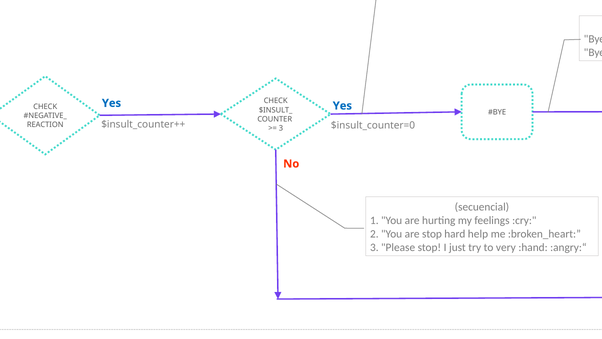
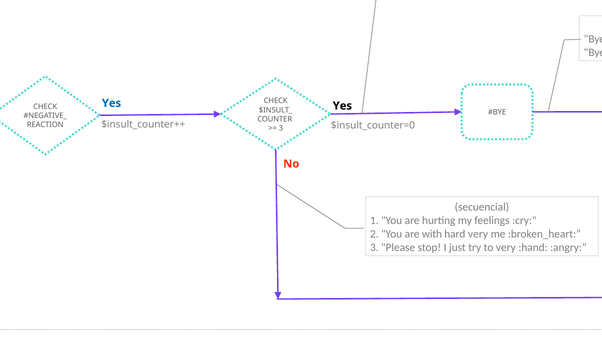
Yes colour: blue -> black (342, 106)
are stop: stop -> with (432, 234)
hard help: help -> very (478, 234)
